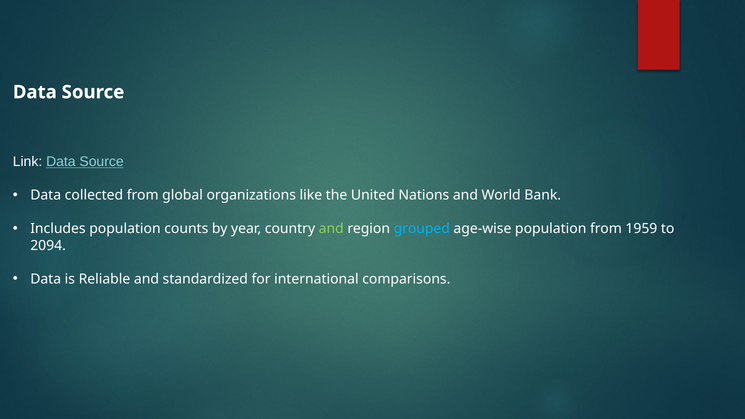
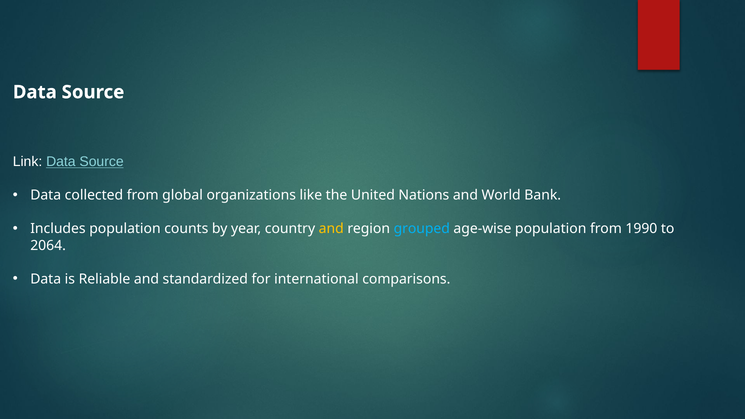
and colour: light green -> yellow (331, 229)
1959: 1959 -> 1990 (641, 229)
2094: 2094 -> 2064 (48, 245)
